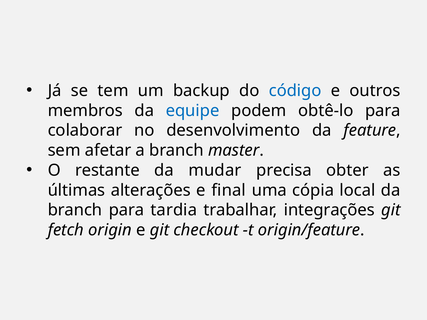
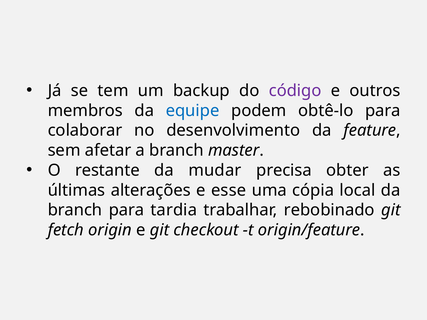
código colour: blue -> purple (295, 91)
final: final -> esse (229, 190)
integrações: integrações -> rebobinado (329, 210)
